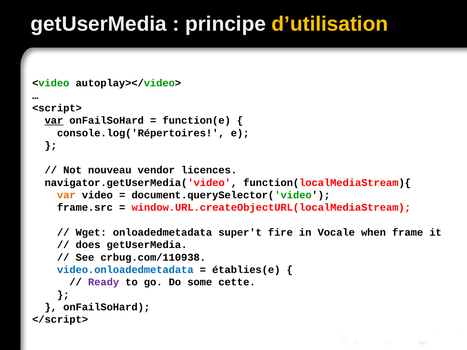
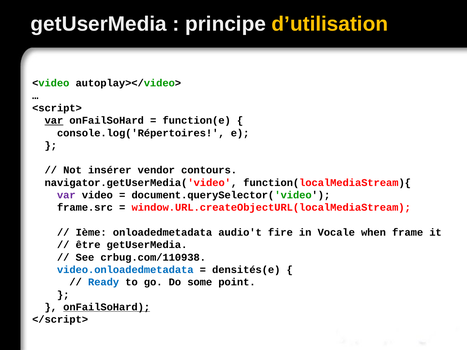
nouveau: nouveau -> insérer (110, 170)
licences: licences -> contours (209, 170)
var colour: orange -> purple (66, 195)
Wget: Wget -> Ième (91, 233)
super't: super't -> audio't (240, 233)
does: does -> être (88, 245)
établies(e: établies(e -> densités(e (246, 270)
Ready colour: purple -> blue (104, 282)
cette: cette -> point (237, 282)
onFailSoHard underline: none -> present (107, 307)
